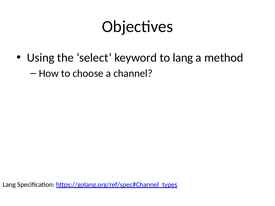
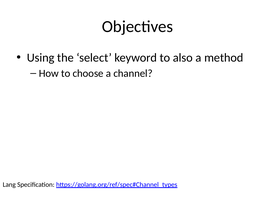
to lang: lang -> also (183, 58)
